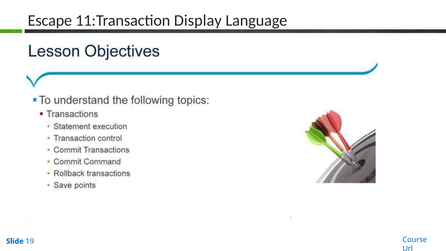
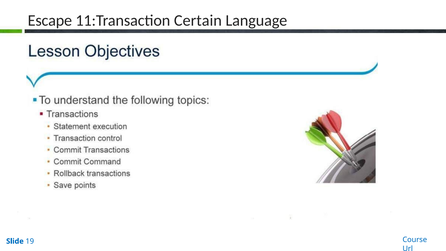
Display: Display -> Certain (198, 21)
